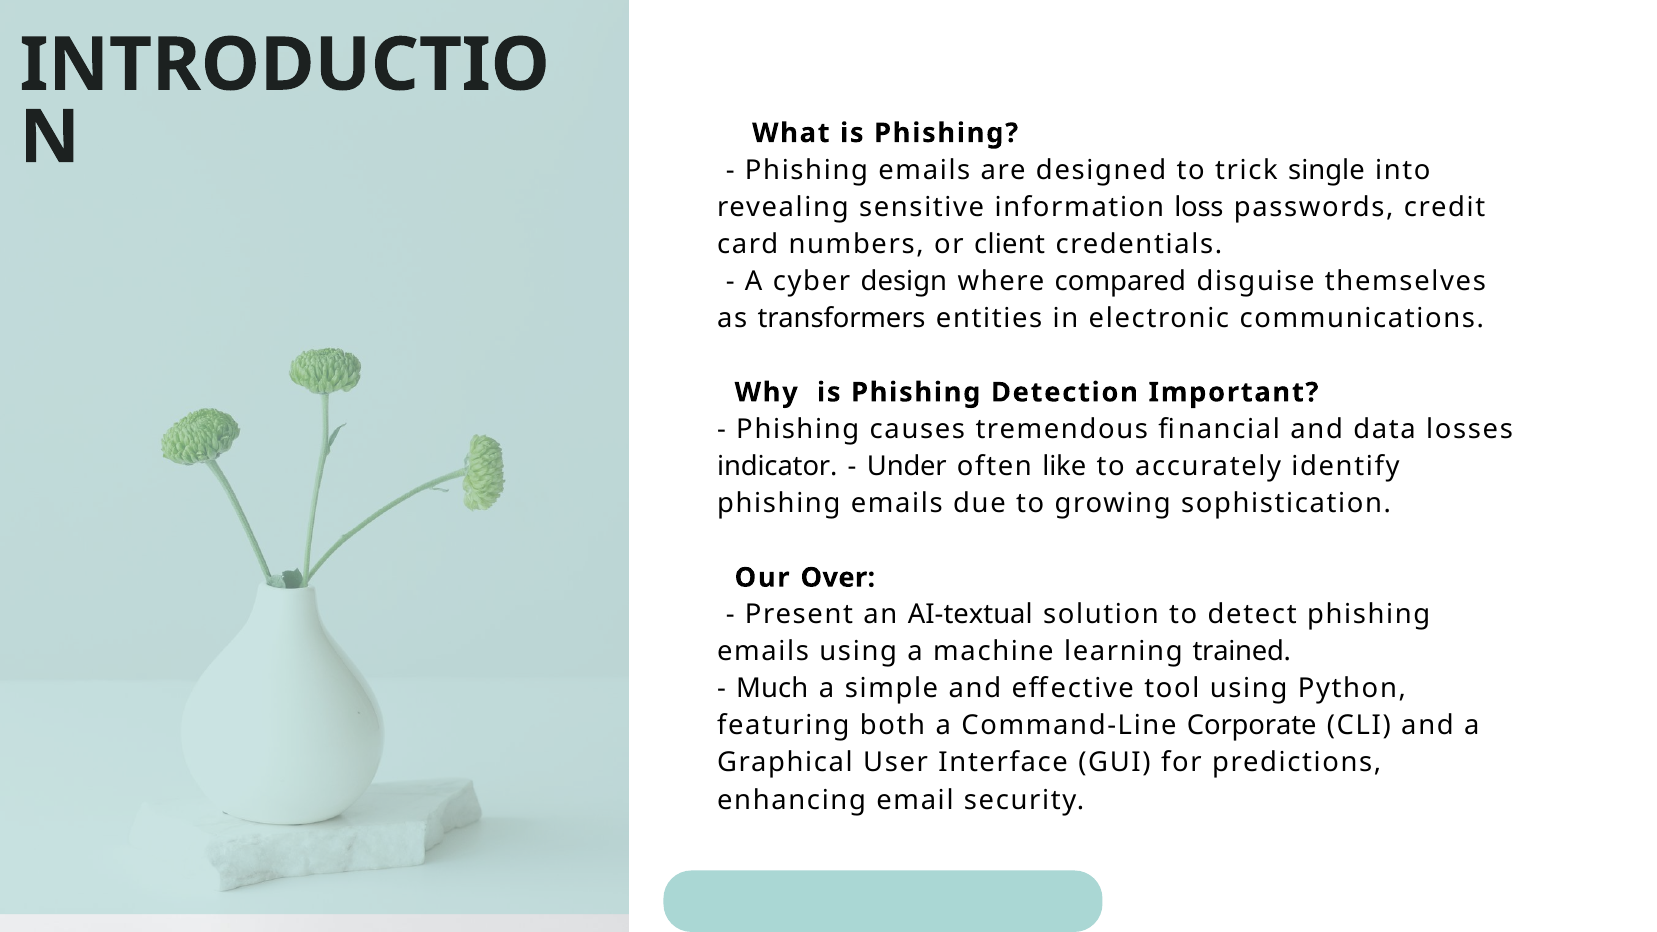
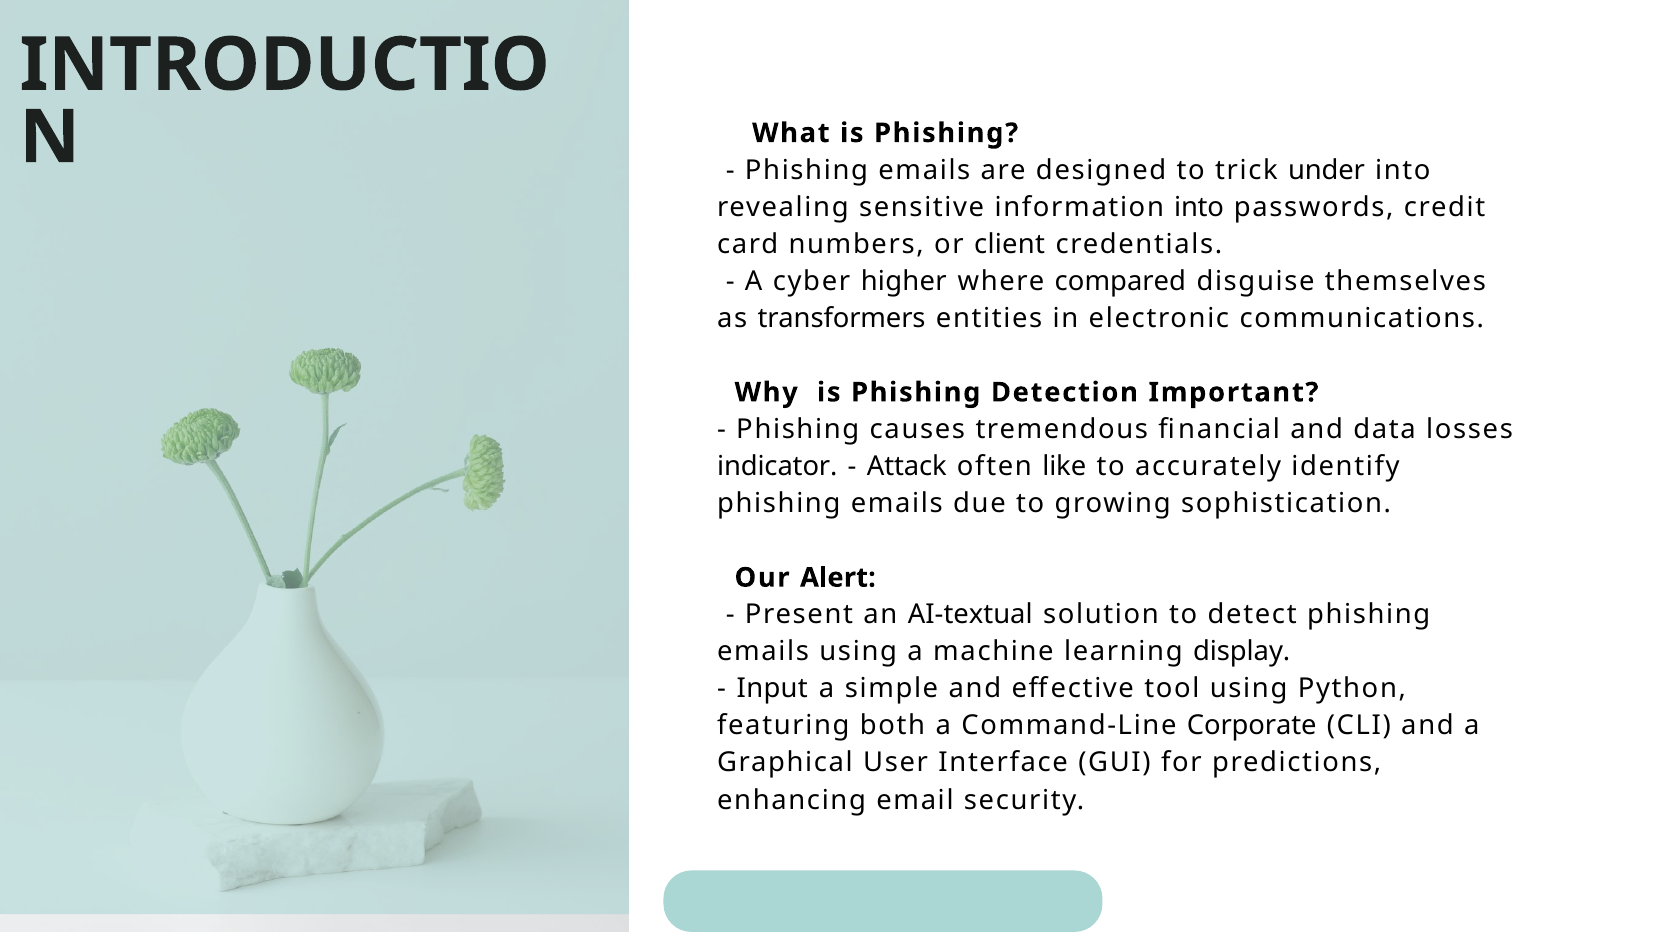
single: single -> under (1327, 170)
information loss: loss -> into (1199, 207)
design: design -> higher (904, 281)
Under: Under -> Attack (907, 467)
Over: Over -> Alert (838, 578)
trained: trained -> display (1242, 652)
Much: Much -> Input (772, 689)
